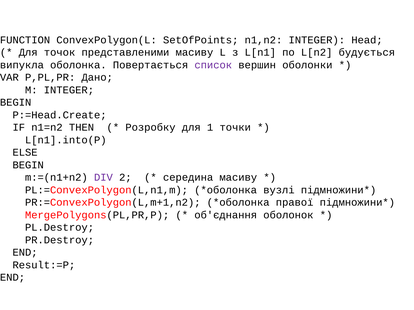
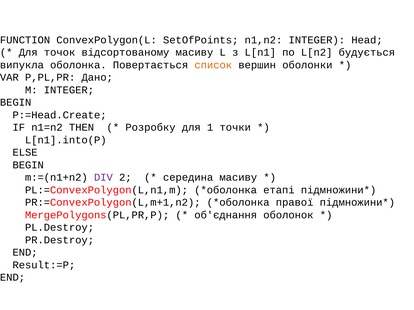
представленими: представленими -> відсортованому (125, 52)
список colour: purple -> orange (213, 65)
вузлі: вузлі -> етапі (279, 190)
